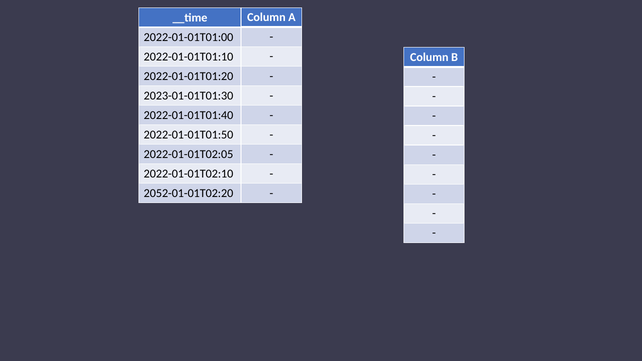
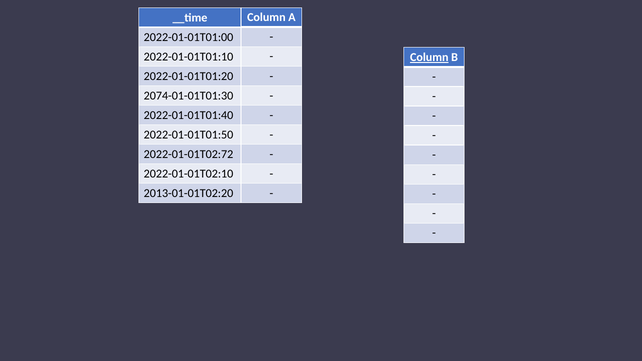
Column underline: none -> present (429, 57)
2023-01-01T01:30: 2023-01-01T01:30 -> 2074-01-01T01:30 (188, 96)
2022-01-01T02:05: 2022-01-01T02:05 -> 2022-01-01T02:72 (188, 154)
2052-01-01T02:20: 2052-01-01T02:20 -> 2013-01-01T02:20 (188, 193)
